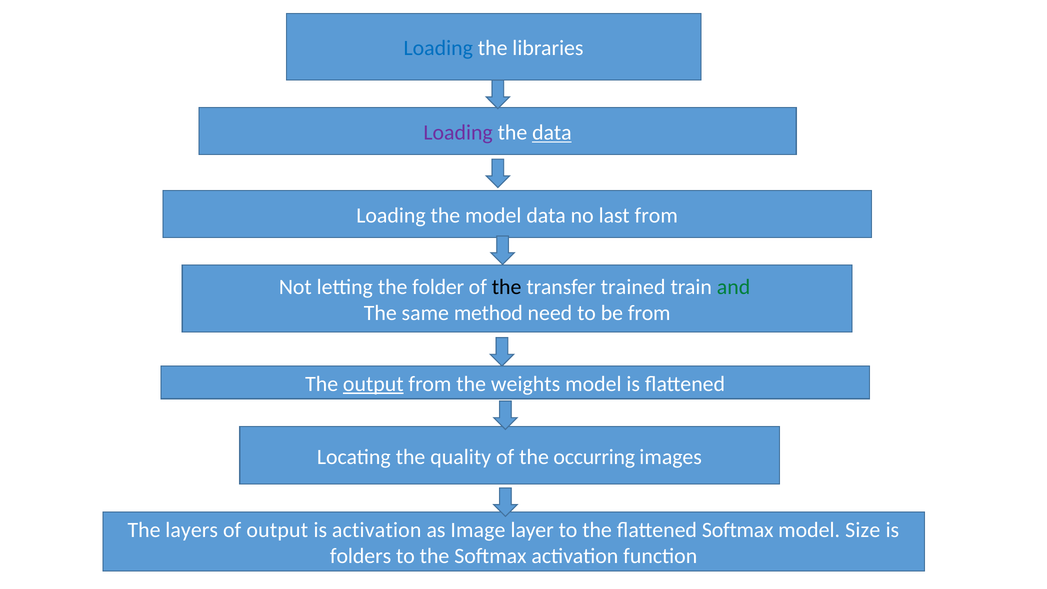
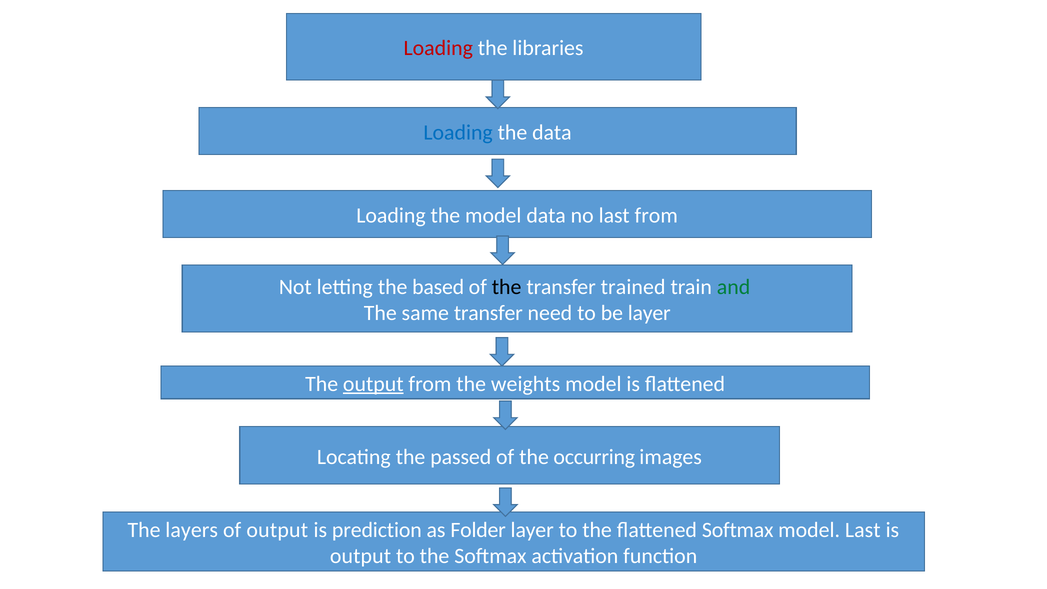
Loading colour: blue -> red (438, 48)
Loading colour: purple -> blue (458, 133)
data underline: present -> none (552, 133)
folder: folder -> based (438, 287)
same method: method -> transfer (488, 313)
be from: from -> layer (649, 313)
quality: quality -> passed (461, 457)
is activation: activation -> prediction (377, 530)
Image: Image -> Folder (478, 530)
model Size: Size -> Last (863, 530)
folders: folders -> output (360, 556)
